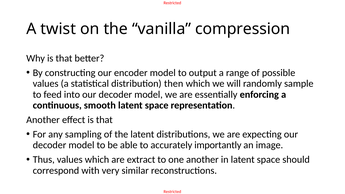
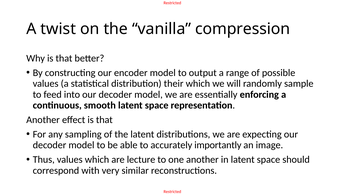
then: then -> their (174, 84)
extract: extract -> lecture (141, 160)
